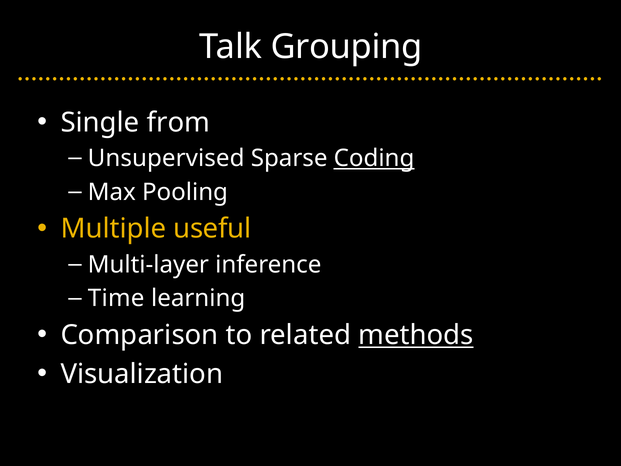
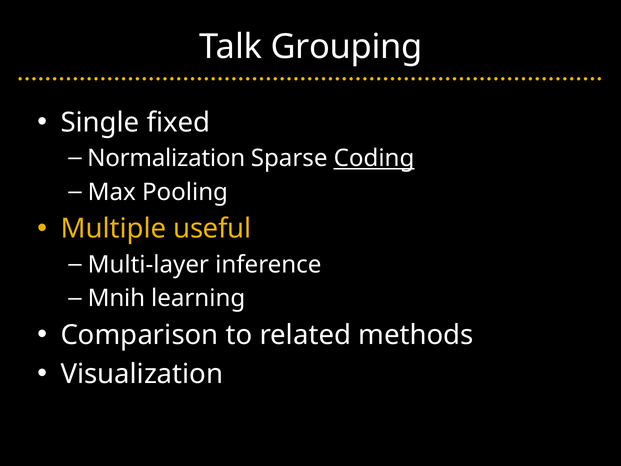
from: from -> fixed (179, 122)
Unsupervised: Unsupervised -> Normalization (166, 158)
Time: Time -> Mnih (116, 298)
methods underline: present -> none (416, 335)
